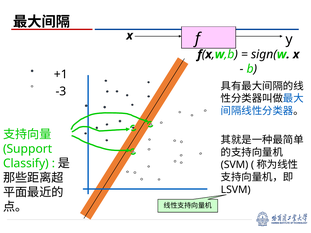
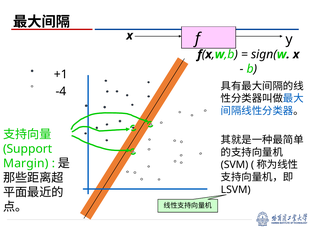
-3: -3 -> -4 (61, 91)
Classify: Classify -> Margin (26, 164)
